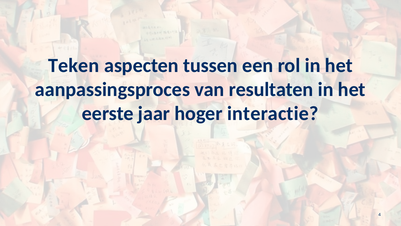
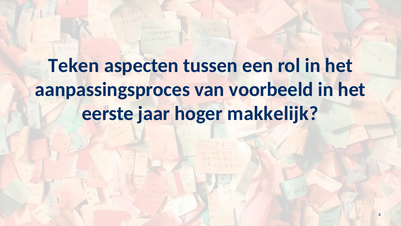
resultaten: resultaten -> voorbeeld (271, 89)
interactie: interactie -> makkelijk (273, 113)
